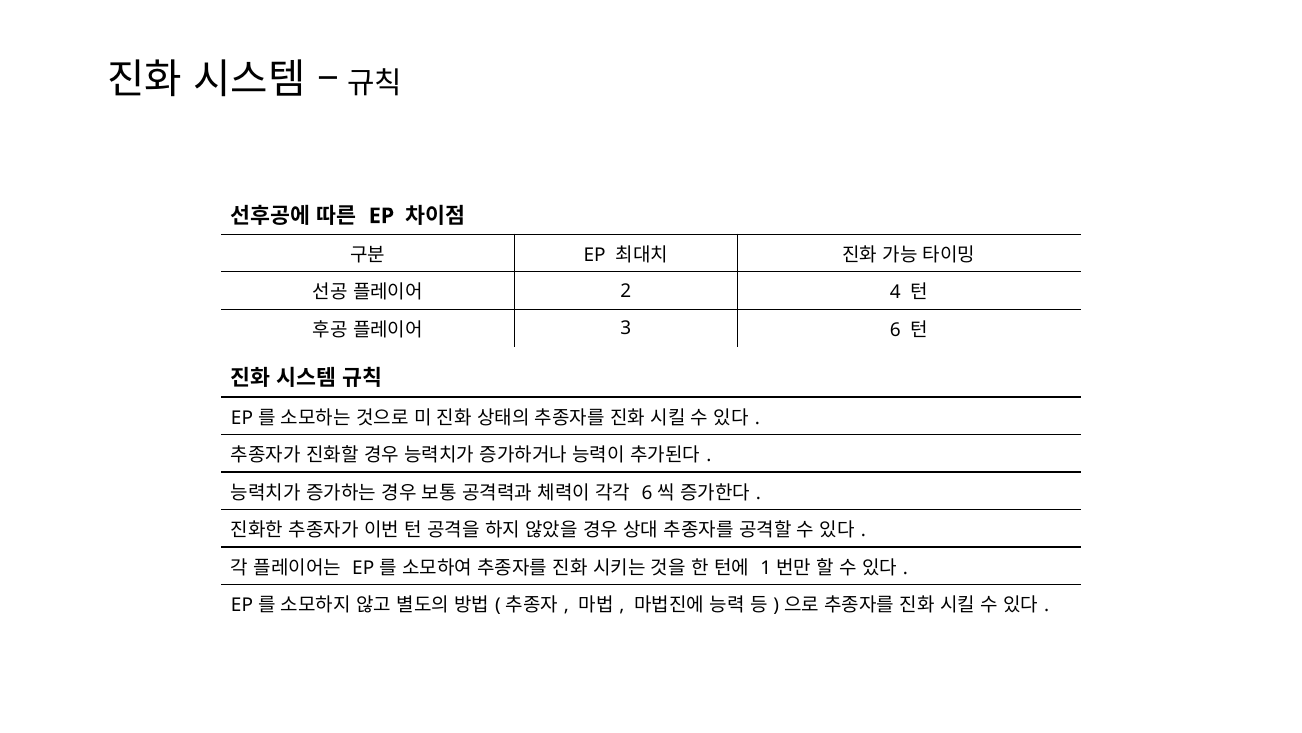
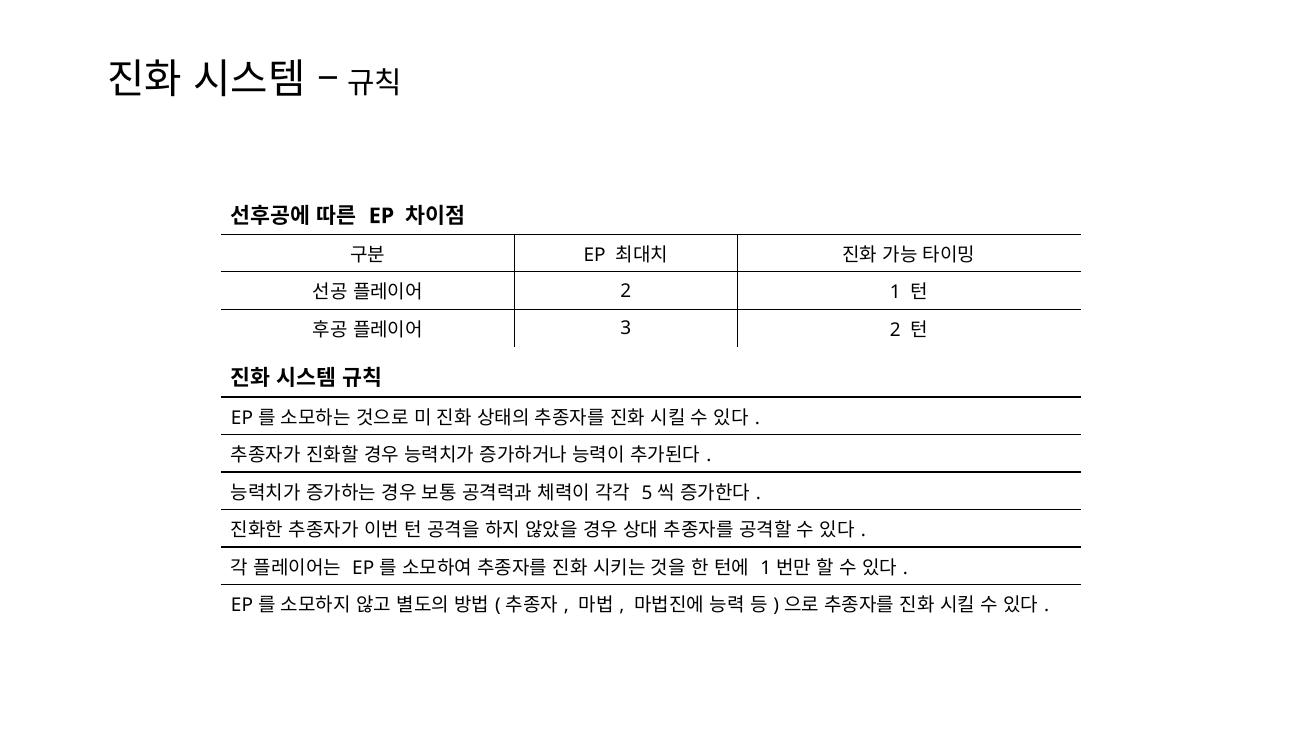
2 4: 4 -> 1 (895, 292)
3 6: 6 -> 2 (895, 330)
6: 6 -> 5 (647, 492)
